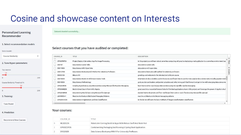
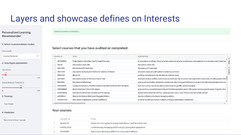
Cosine: Cosine -> Layers (24, 19)
content: content -> defines (115, 19)
